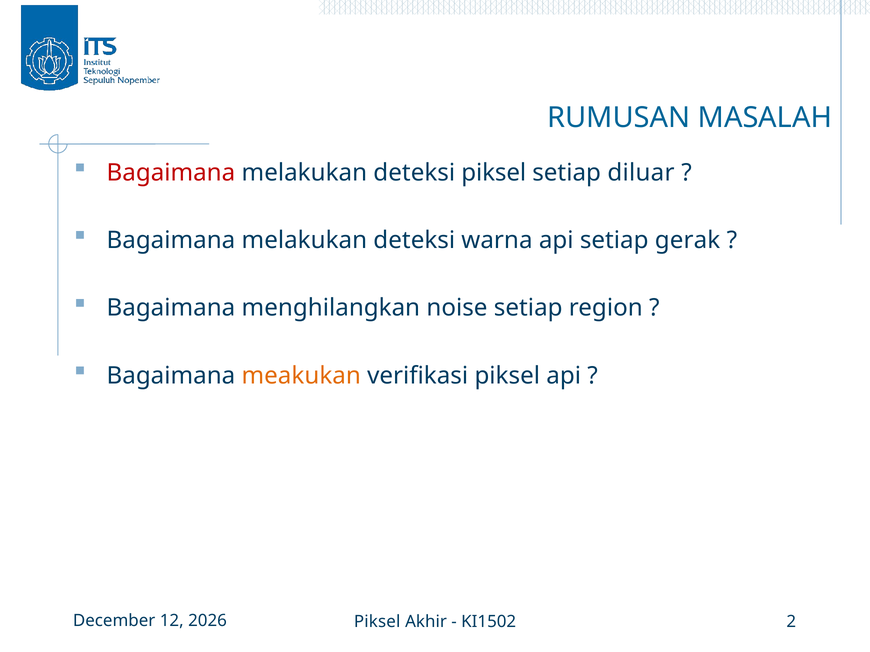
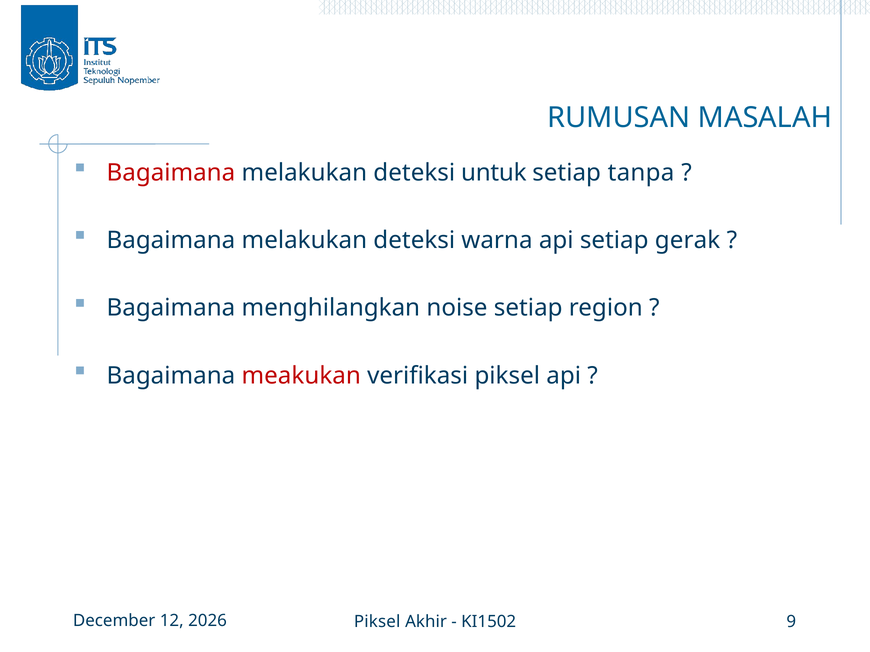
deteksi piksel: piksel -> untuk (494, 173)
diluar: diluar -> tanpa (641, 173)
meakukan colour: orange -> red (301, 376)
2: 2 -> 9 (791, 622)
